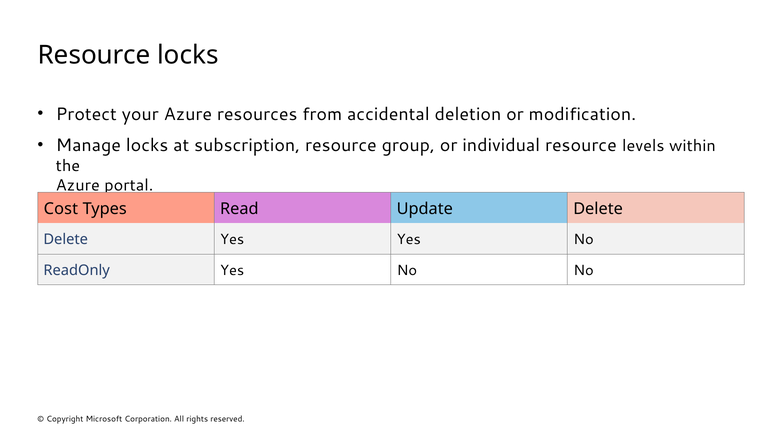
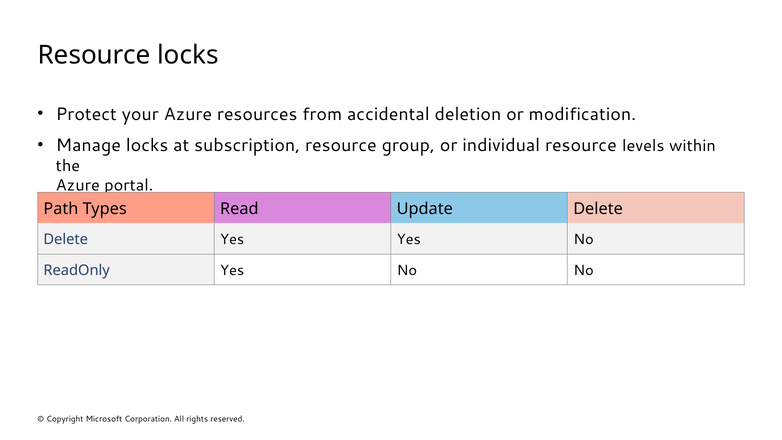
Cost: Cost -> Path (61, 209)
